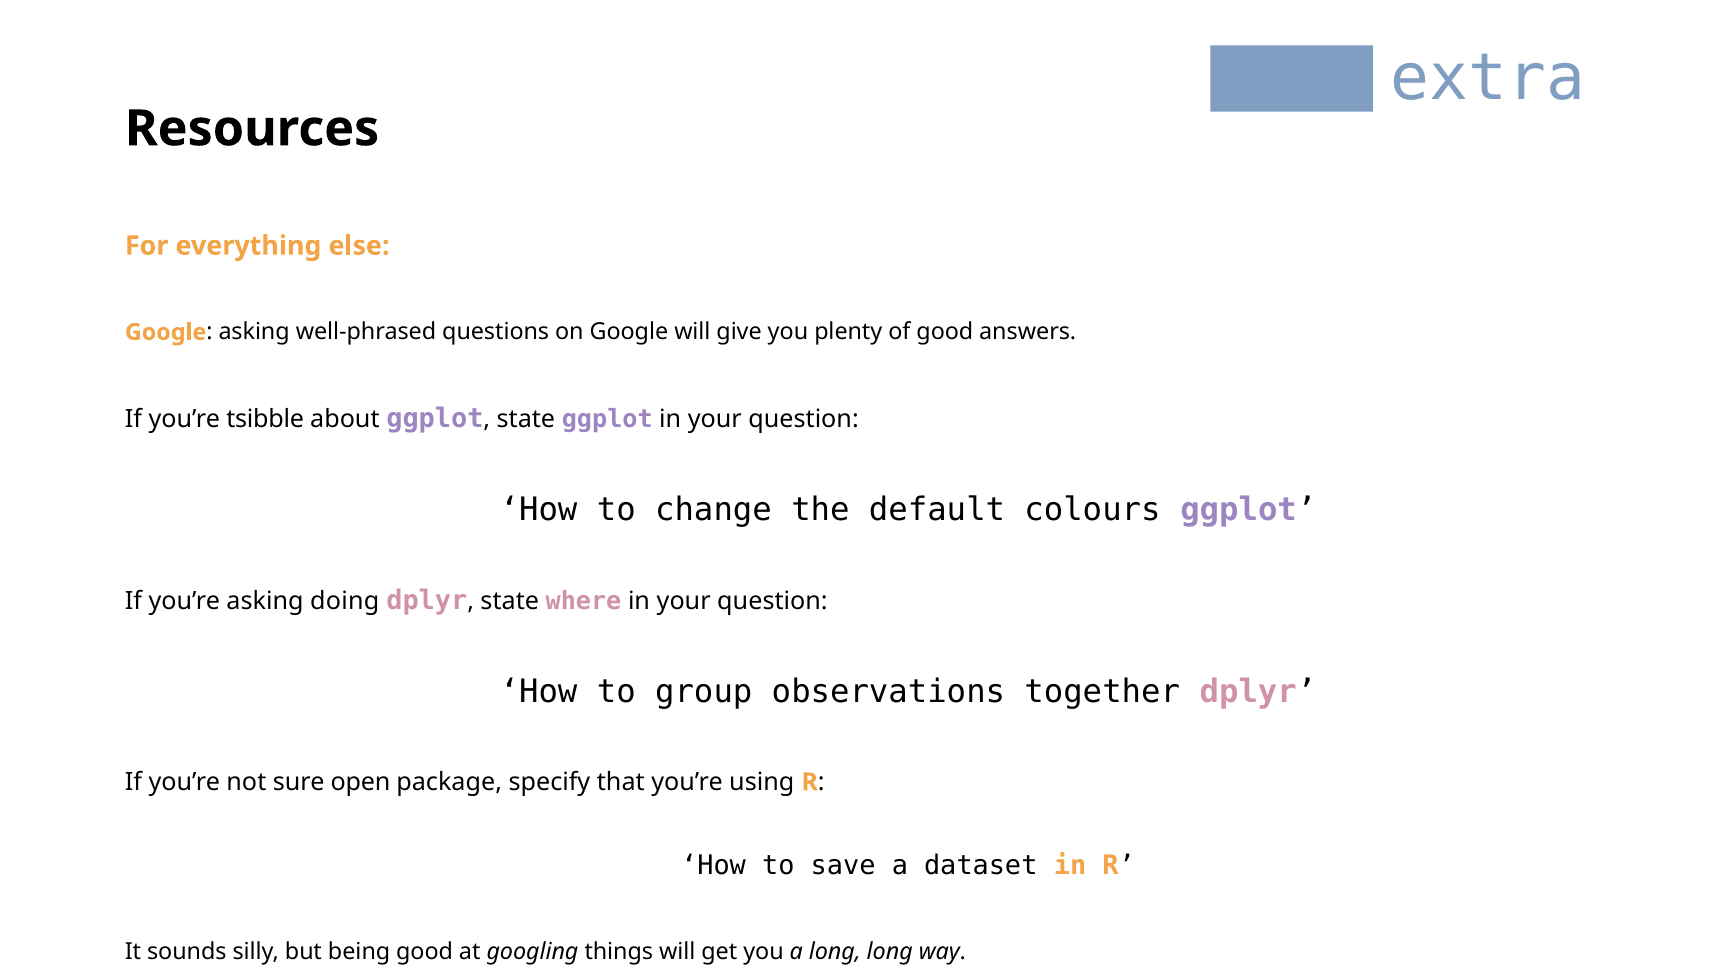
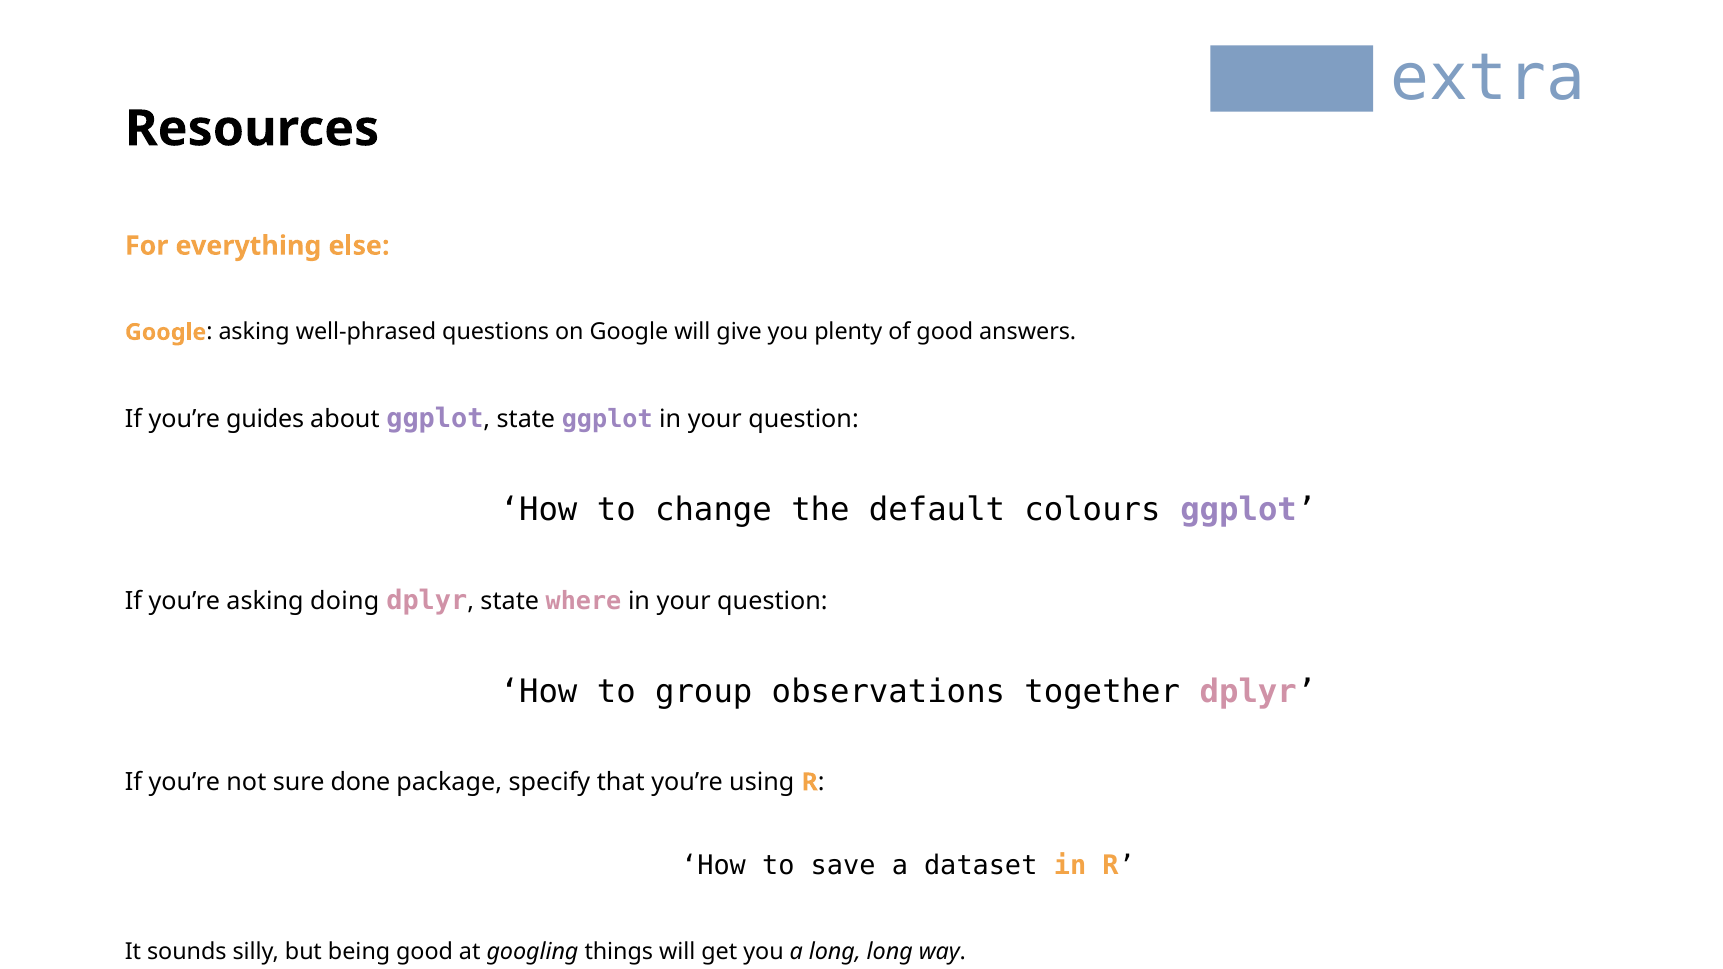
tsibble: tsibble -> guides (265, 419)
open: open -> done (360, 782)
